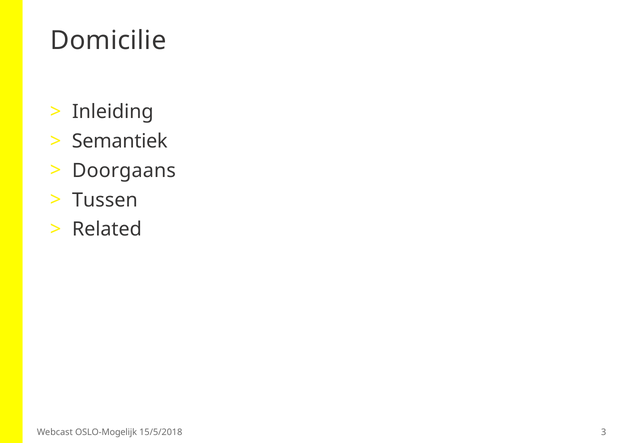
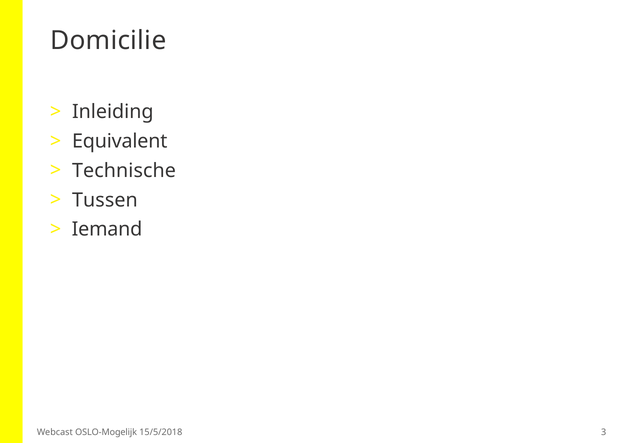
Semantiek: Semantiek -> Equivalent (120, 141)
Doorgaans: Doorgaans -> Technische (124, 171)
Related: Related -> Iemand (107, 229)
